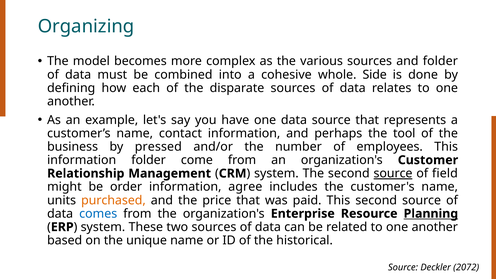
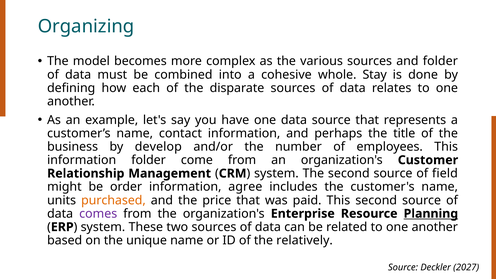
Side: Side -> Stay (375, 75)
tool: tool -> title (404, 133)
pressed: pressed -> develop (158, 147)
source underline: present -> none (393, 173)
comes colour: blue -> purple (98, 214)
historical: historical -> relatively (305, 240)
2072: 2072 -> 2027 (466, 267)
